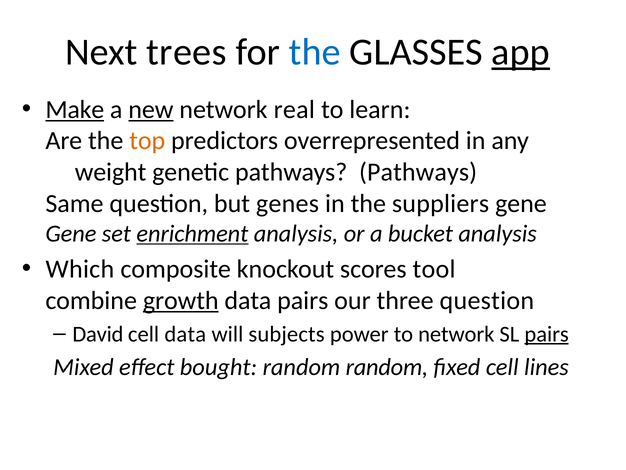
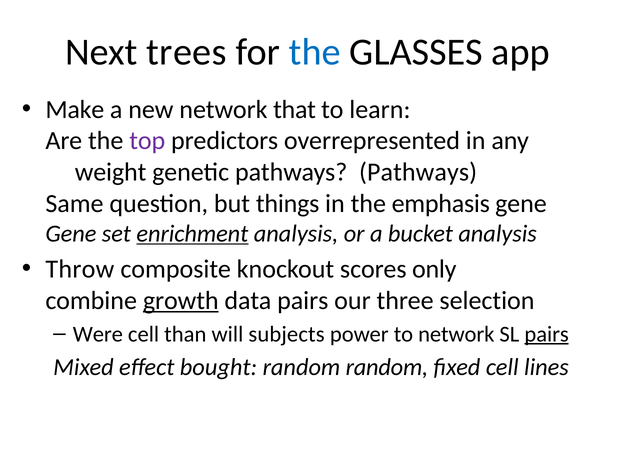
app underline: present -> none (521, 52)
Make underline: present -> none (75, 109)
new underline: present -> none (151, 109)
real: real -> that (295, 109)
top colour: orange -> purple (147, 141)
genes: genes -> things (288, 203)
suppliers: suppliers -> emphasis (441, 203)
Which: Which -> Throw (80, 269)
tool: tool -> only (434, 269)
three question: question -> selection (487, 300)
David: David -> Were (98, 334)
cell data: data -> than (185, 334)
